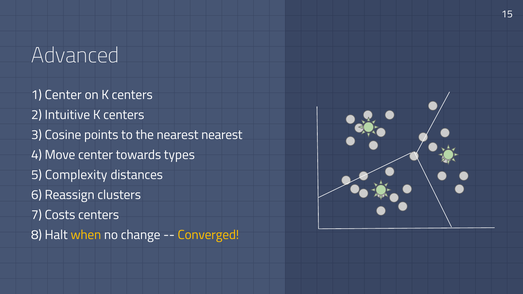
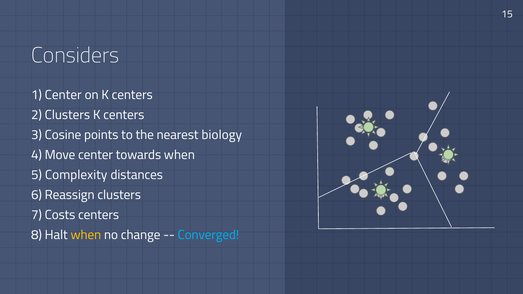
Advanced: Advanced -> Considers (75, 55)
2 Intuitive: Intuitive -> Clusters (67, 115)
nearest nearest: nearest -> biology (222, 135)
towards types: types -> when (179, 155)
Converged colour: yellow -> light blue (208, 235)
